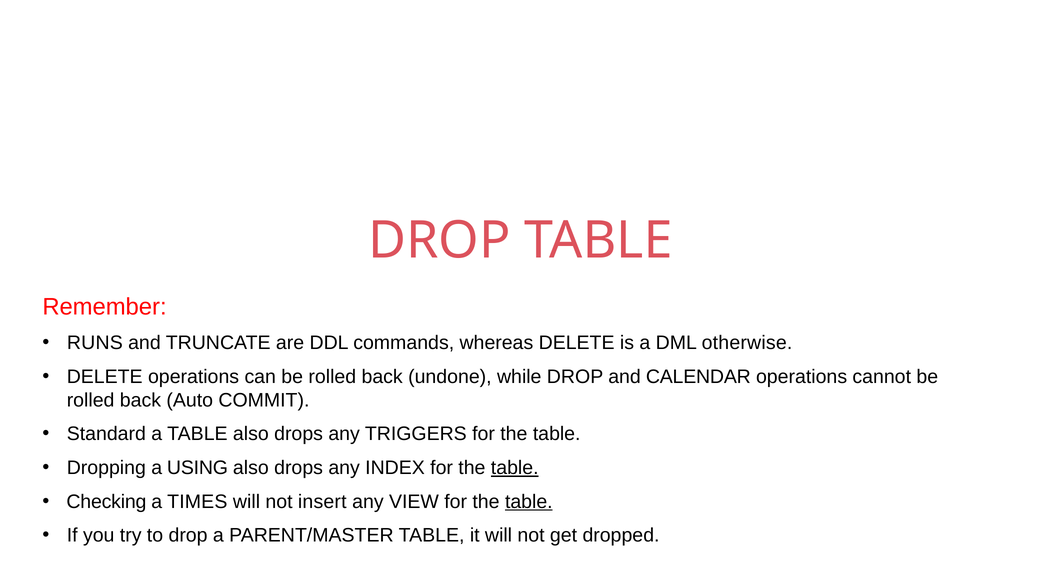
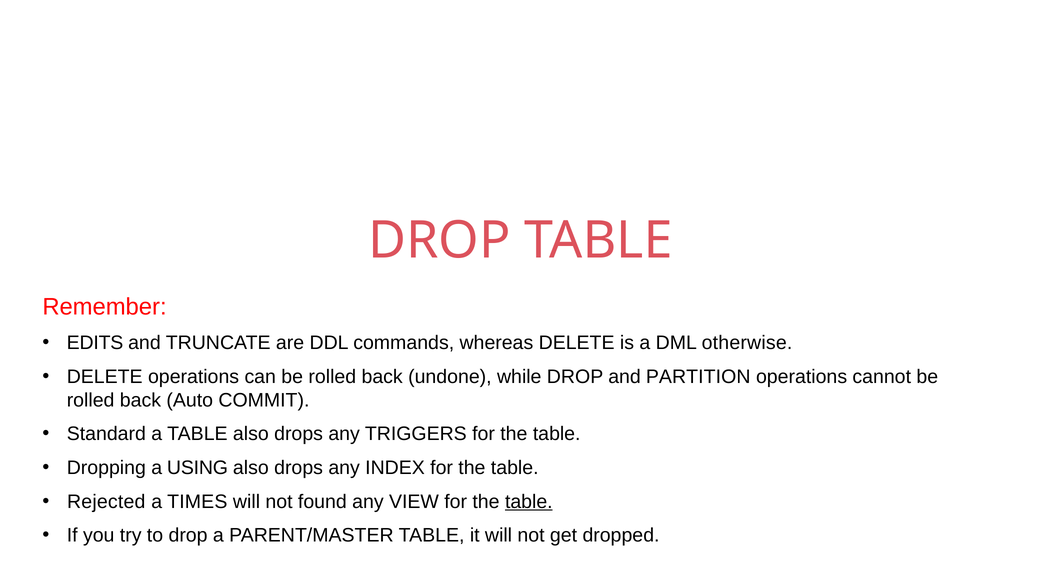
RUNS: RUNS -> EDITS (95, 343)
CALENDAR: CALENDAR -> PARTITION (698, 376)
table underline: present -> none (515, 467)
Checking: Checking -> Rejected (106, 501)
insert: insert -> found (322, 501)
